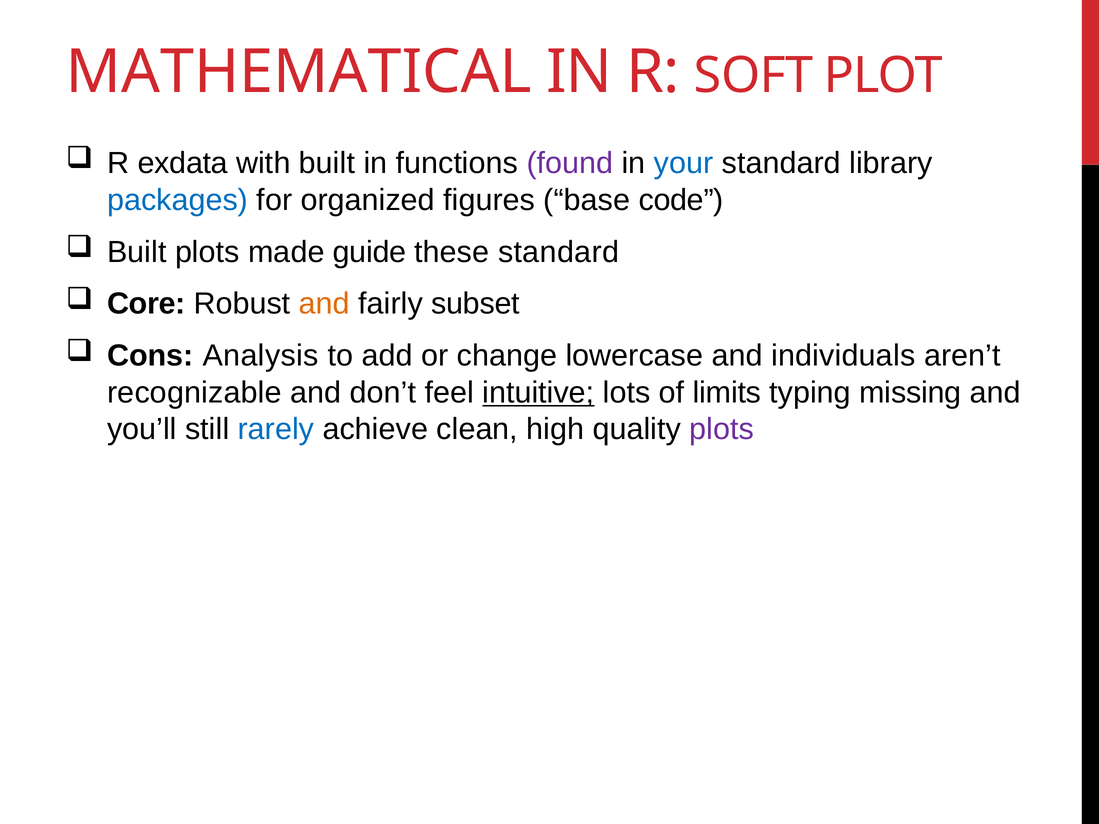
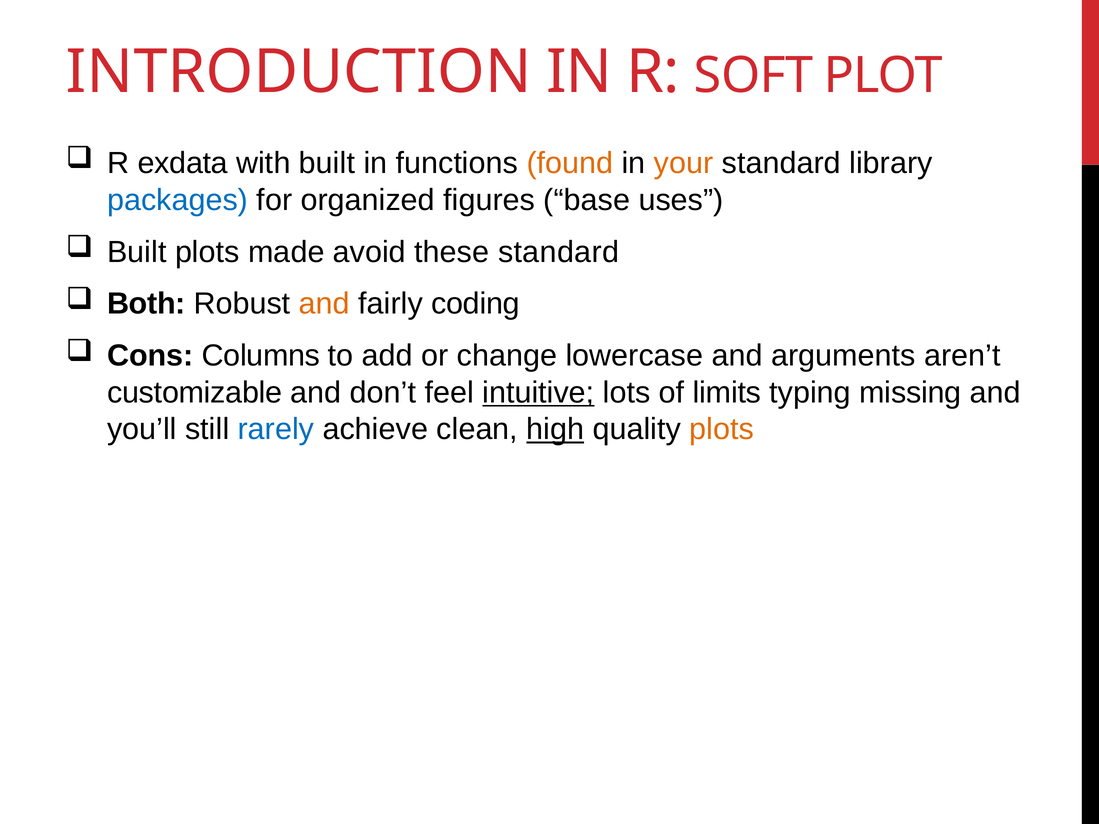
MATHEMATICAL: MATHEMATICAL -> INTRODUCTION (299, 72)
found colour: purple -> orange (570, 163)
your colour: blue -> orange (684, 163)
code: code -> uses (681, 200)
guide: guide -> avoid (369, 252)
Core: Core -> Both (146, 304)
subset: subset -> coding (476, 304)
Analysis: Analysis -> Columns (261, 356)
individuals: individuals -> arguments (843, 356)
recognizable: recognizable -> customizable (195, 393)
high underline: none -> present (555, 429)
plots colour: purple -> orange (722, 429)
